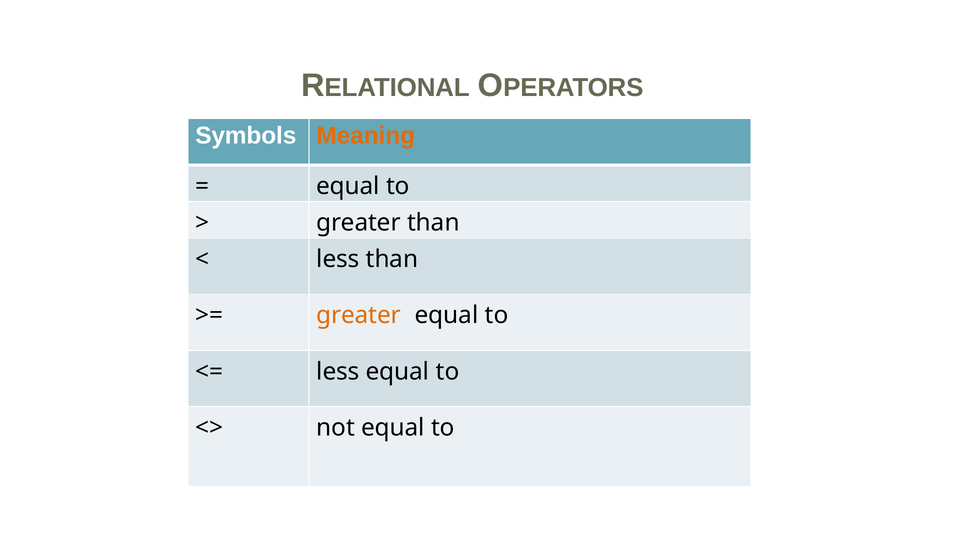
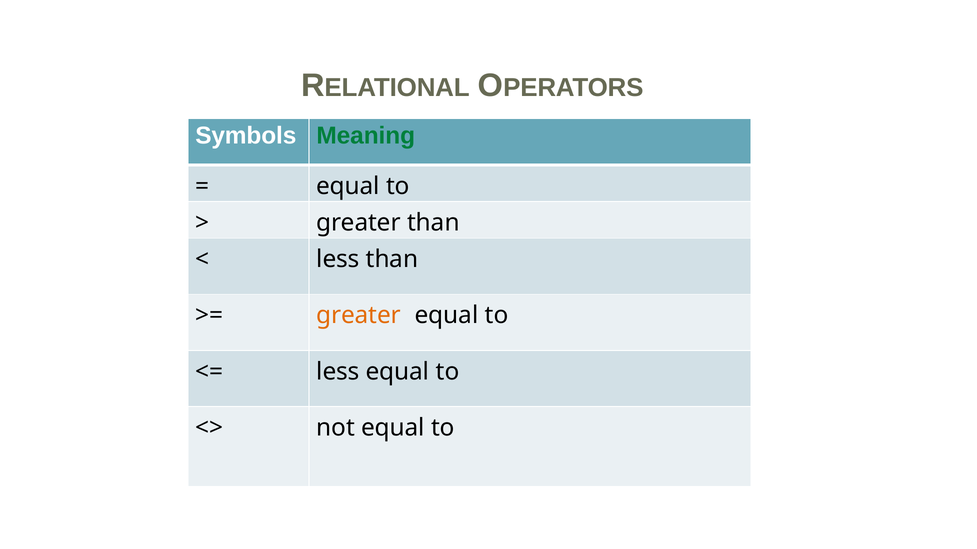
Meaning colour: orange -> green (366, 136)
